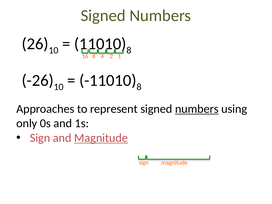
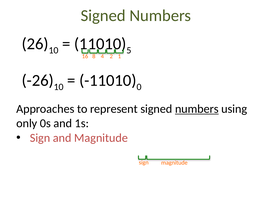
8: 8 -> 5 (129, 50)
8: 8 -> 0 (139, 87)
Magnitude underline: present -> none (101, 138)
